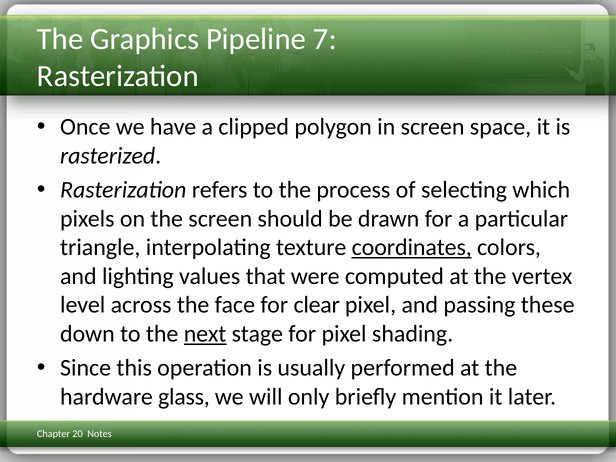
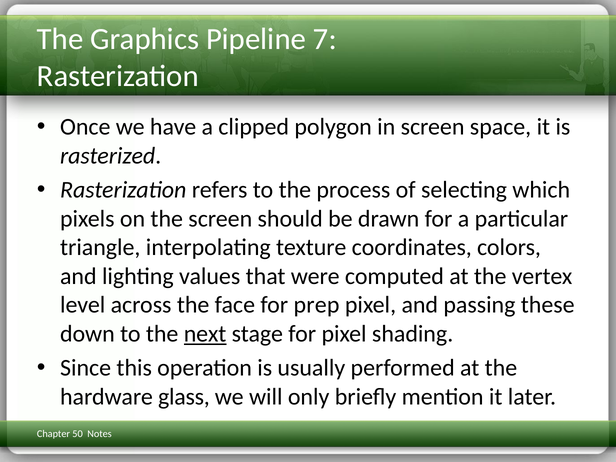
coordinates underline: present -> none (412, 247)
clear: clear -> prep (317, 305)
20: 20 -> 50 (78, 434)
